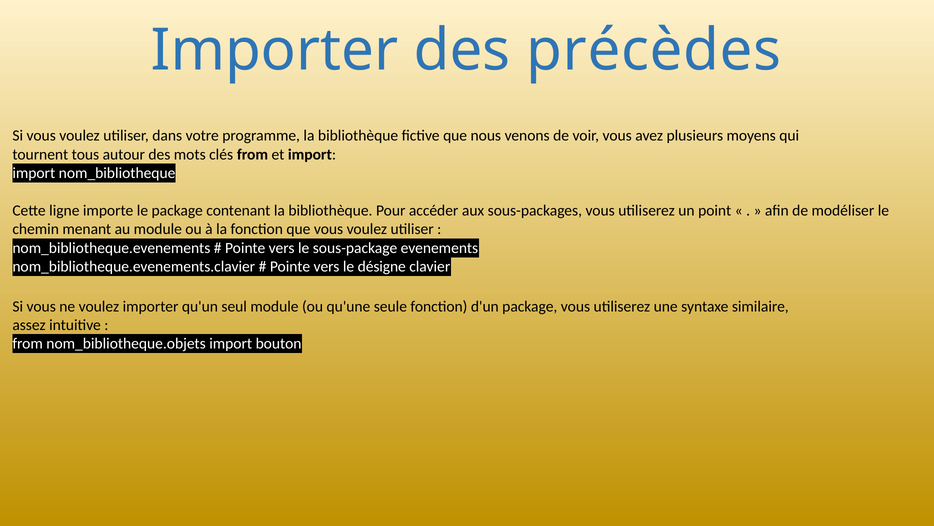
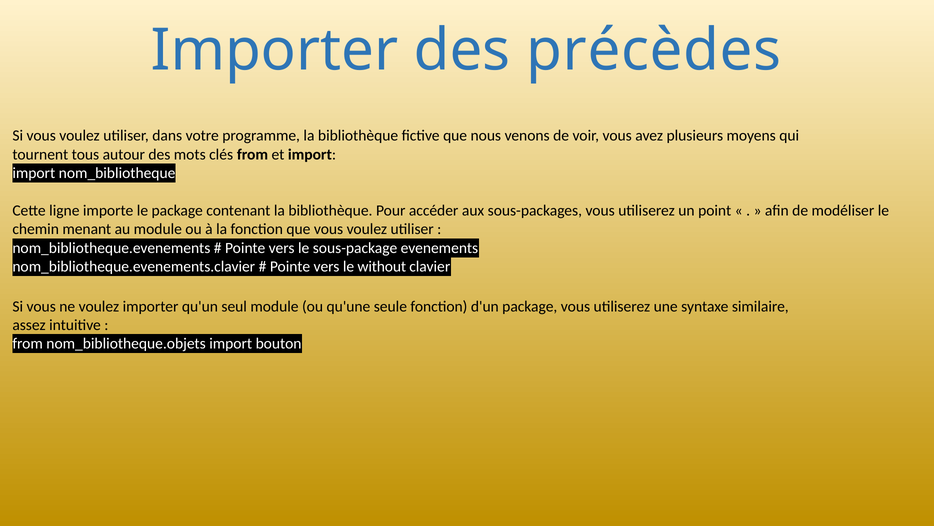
désigne: désigne -> without (382, 266)
